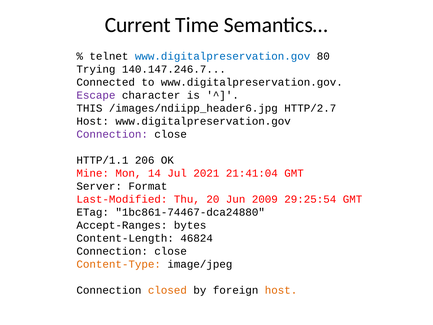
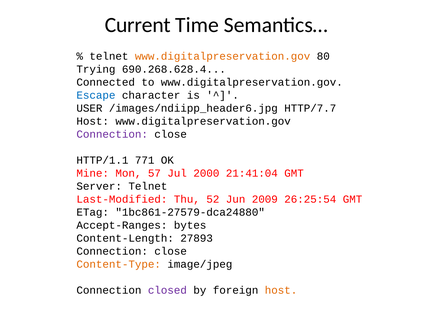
www.digitalpreservation.gov colour: blue -> orange (223, 56)
140.147.246.7: 140.147.246.7 -> 690.268.628.4 (174, 69)
Escape colour: purple -> blue (96, 95)
THIS: THIS -> USER (89, 108)
HTTP/2.7: HTTP/2.7 -> HTTP/7.7 (310, 108)
206: 206 -> 771 (145, 160)
14: 14 -> 57 (154, 173)
2021: 2021 -> 2000 (206, 173)
Server Format: Format -> Telnet (148, 186)
20: 20 -> 52 (213, 199)
29:25:54: 29:25:54 -> 26:25:54 (310, 199)
1bc861-74467-dca24880: 1bc861-74467-dca24880 -> 1bc861-27579-dca24880 (190, 212)
46824: 46824 -> 27893 (197, 238)
closed colour: orange -> purple (167, 290)
